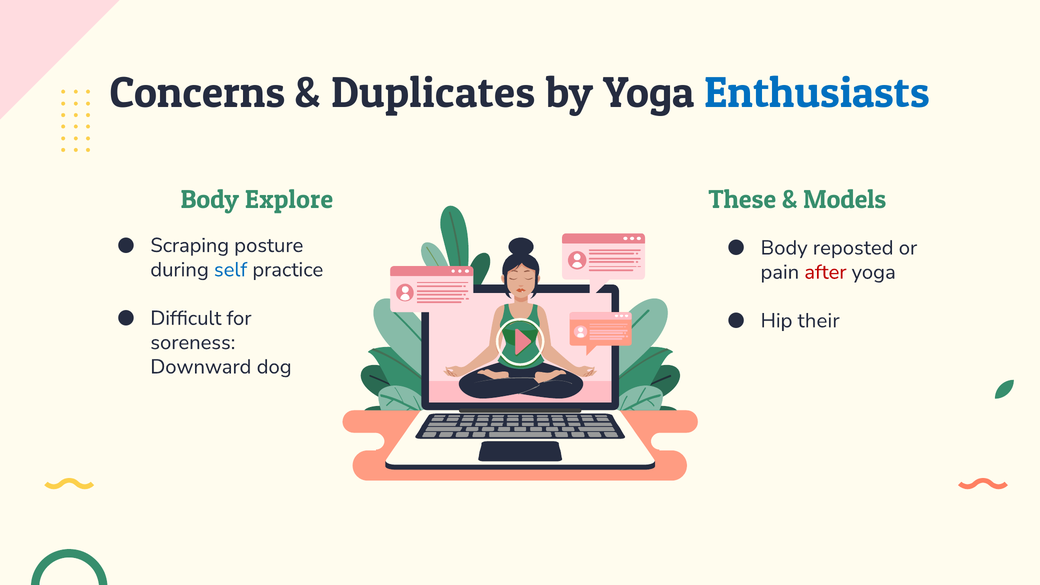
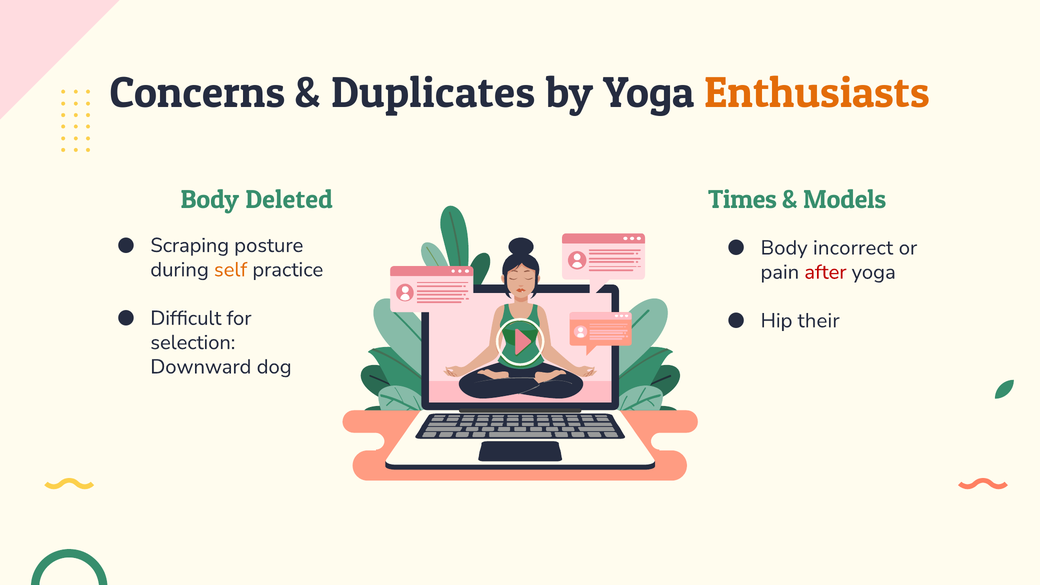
Enthusiasts colour: blue -> orange (817, 93)
Explore: Explore -> Deleted (289, 200)
These: These -> Times (742, 200)
reposted: reposted -> incorrect (853, 248)
self colour: blue -> orange (231, 270)
soreness: soreness -> selection (193, 342)
